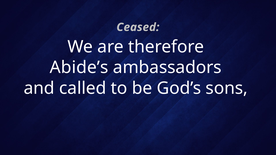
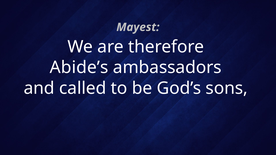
Ceased: Ceased -> Mayest (138, 27)
